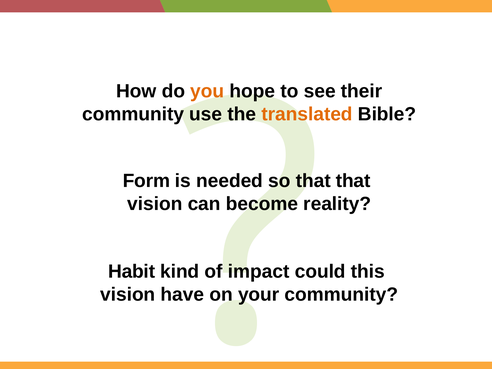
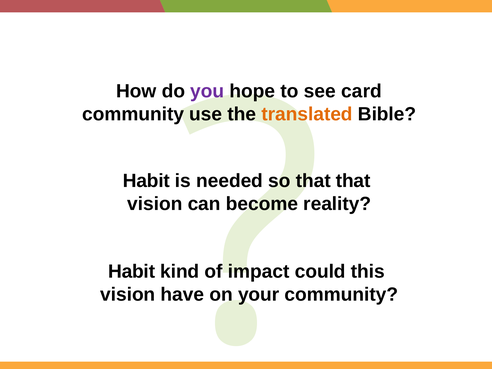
you colour: orange -> purple (207, 91)
their: their -> card (362, 91)
Form: Form -> Habit (146, 181)
